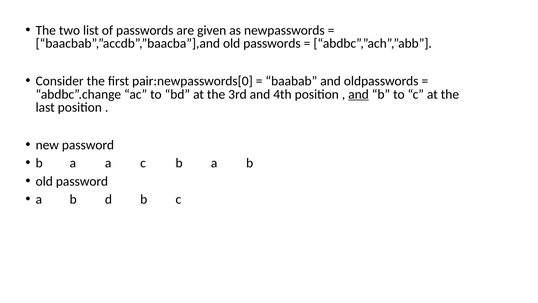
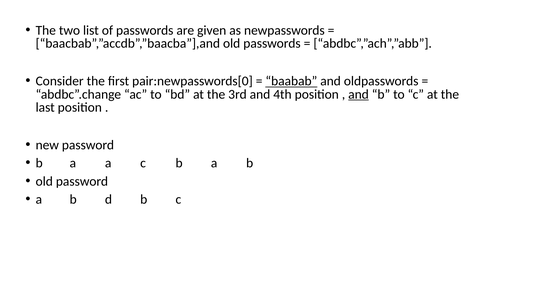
baabab underline: none -> present (291, 81)
